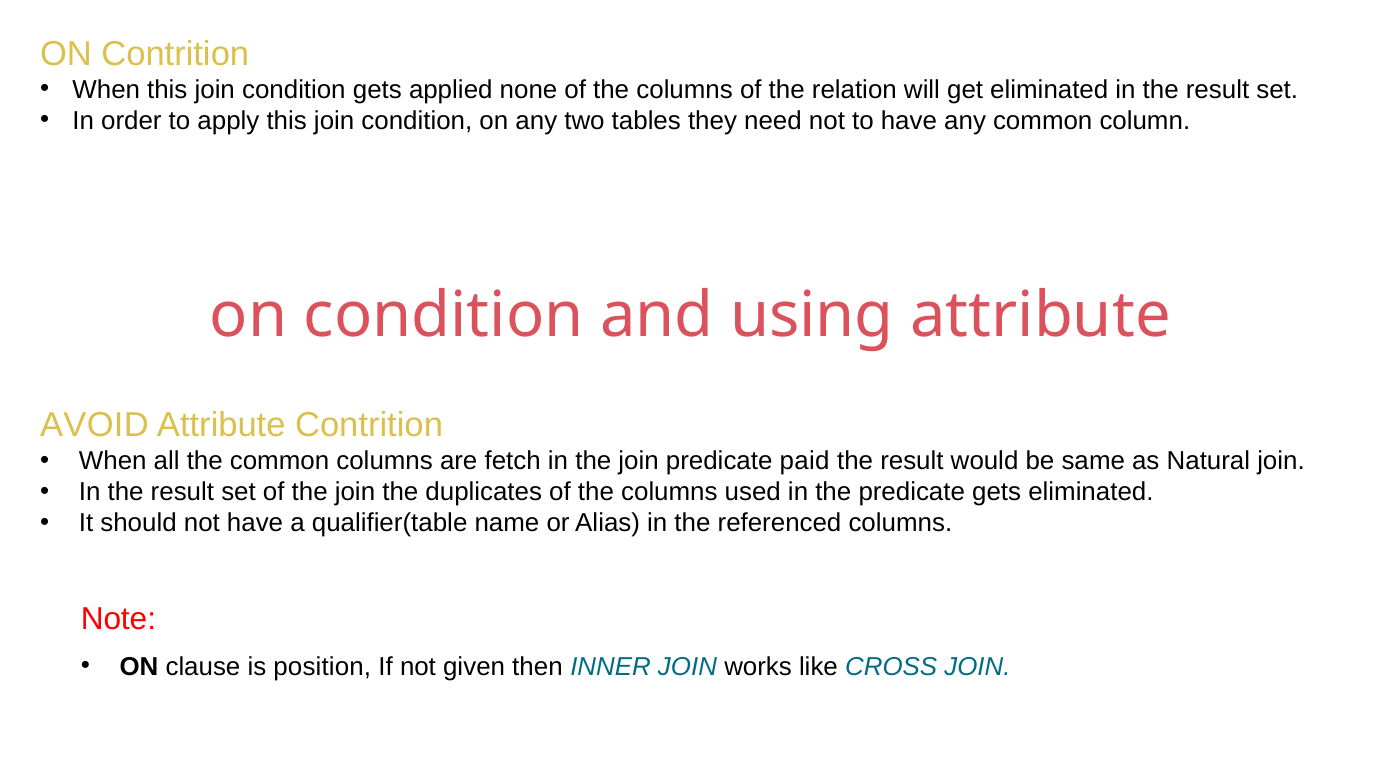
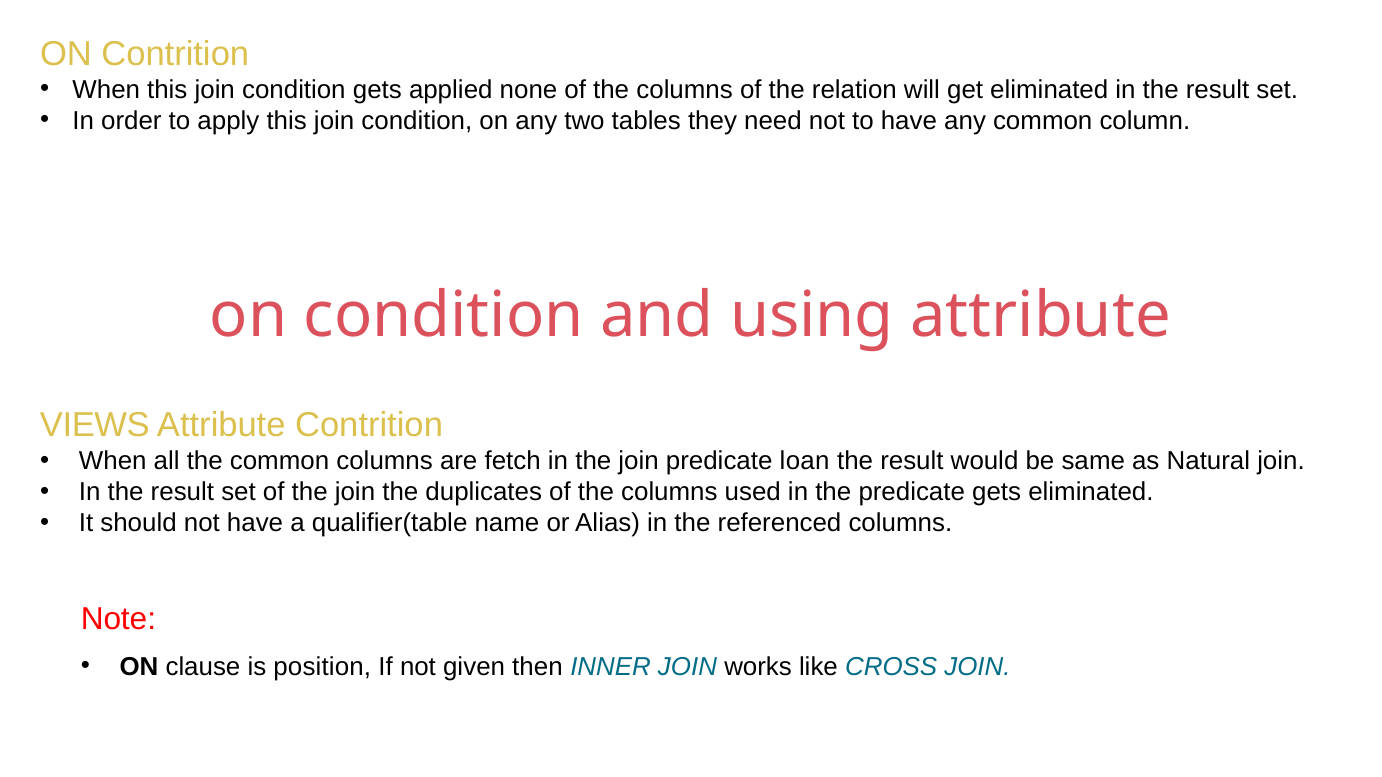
AVOID: AVOID -> VIEWS (95, 426)
paid: paid -> loan (805, 461)
